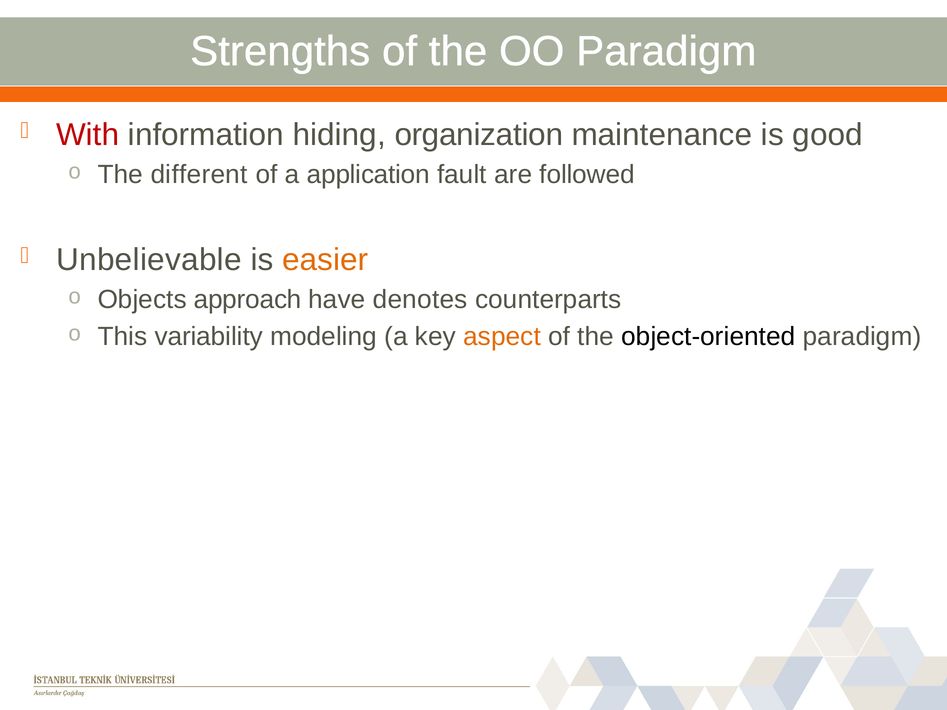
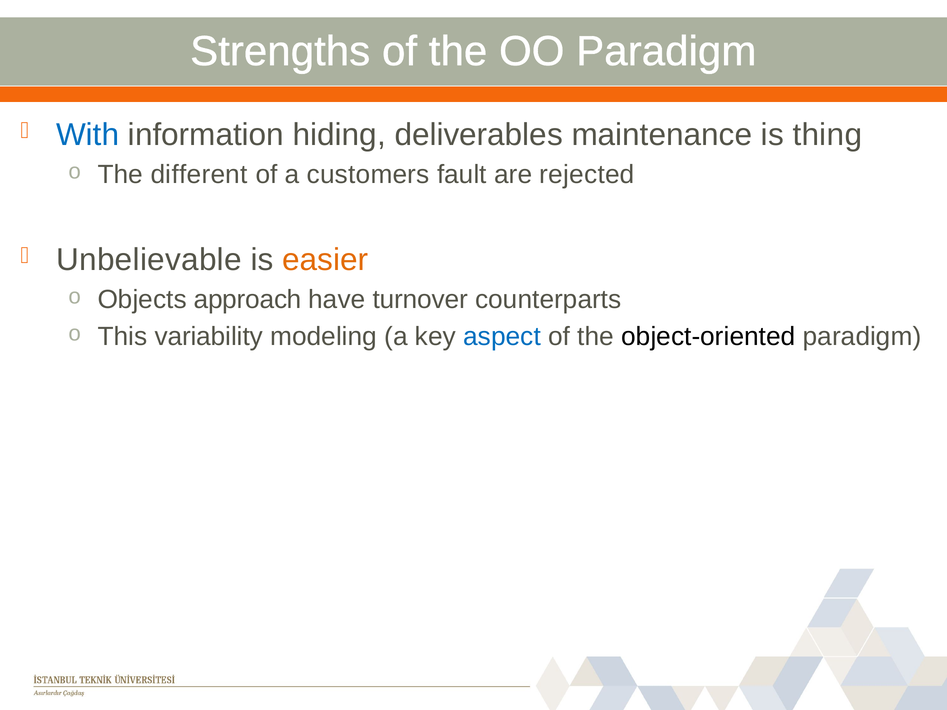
With colour: red -> blue (88, 135)
organization: organization -> deliverables (479, 135)
good: good -> thing (827, 135)
application: application -> customers (368, 175)
followed: followed -> rejected (587, 175)
denotes: denotes -> turnover (420, 300)
aspect colour: orange -> blue (502, 337)
